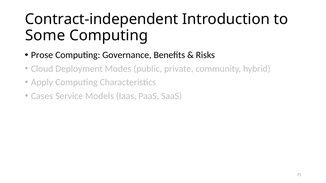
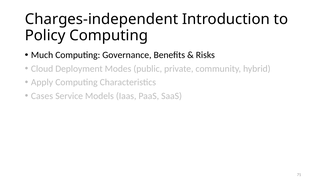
Contract-independent: Contract-independent -> Charges-independent (102, 19)
Some: Some -> Policy (45, 35)
Prose: Prose -> Much (42, 55)
